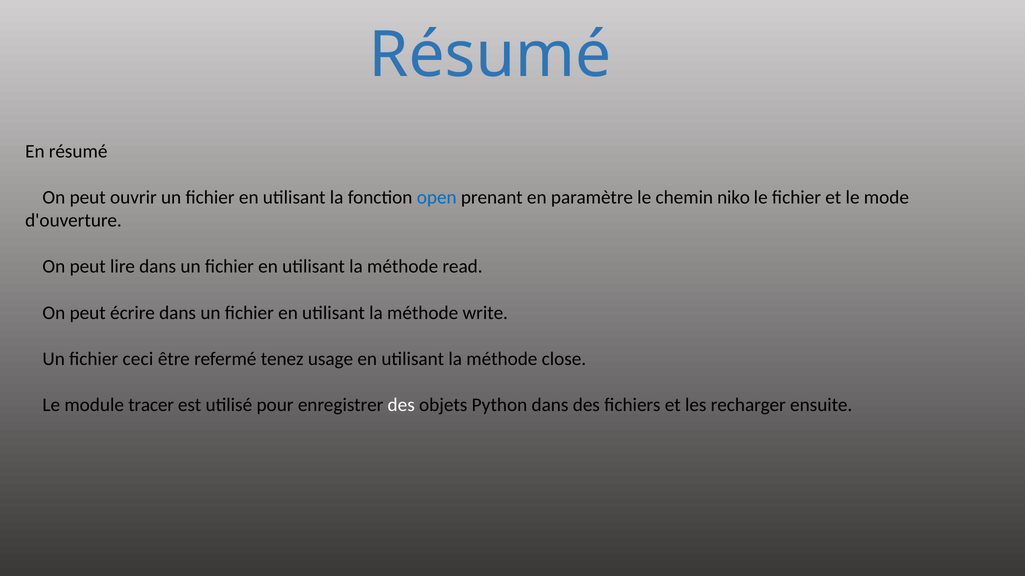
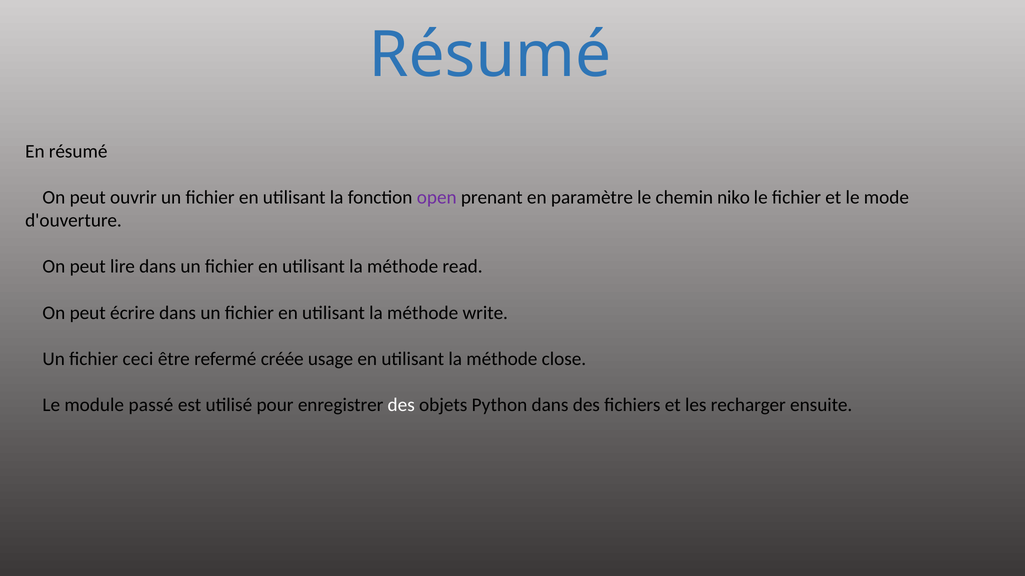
open colour: blue -> purple (437, 198)
tenez: tenez -> créée (282, 359)
tracer: tracer -> passé (151, 405)
